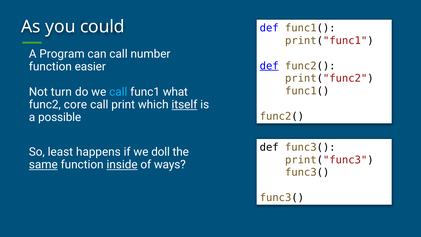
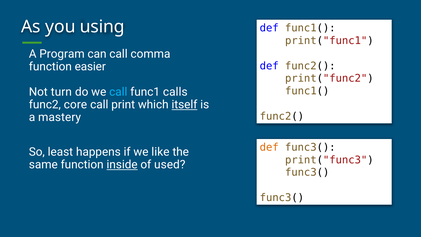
could: could -> using (102, 27)
number: number -> comma (150, 54)
def underline: present -> none (269, 66)
what: what -> calls (175, 92)
possible: possible -> mastery (60, 117)
def colour: black -> orange (269, 147)
doll: doll -> like (160, 152)
same underline: present -> none (43, 165)
ways: ways -> used (170, 165)
